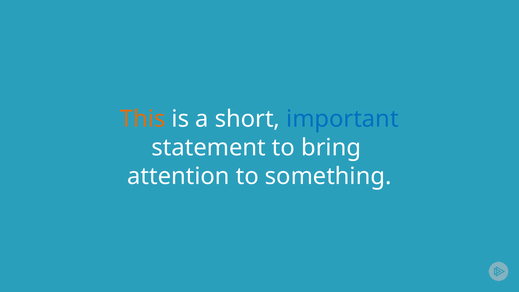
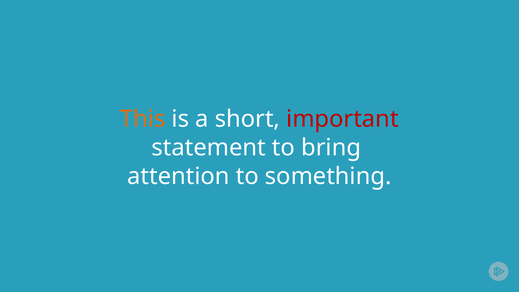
important colour: blue -> red (342, 119)
